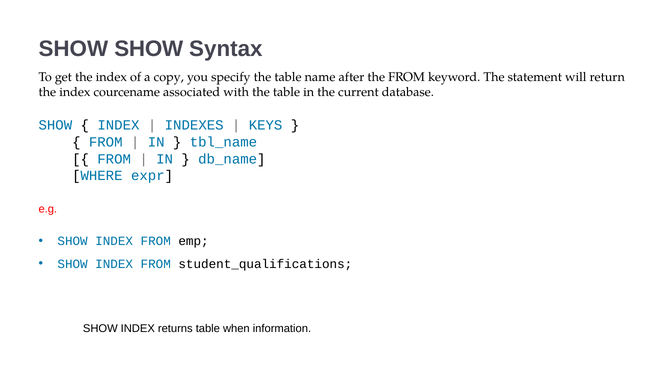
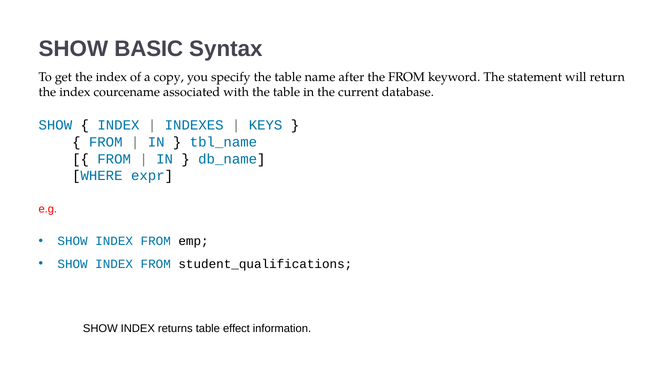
SHOW SHOW: SHOW -> BASIC (149, 49)
when: when -> effect (236, 329)
